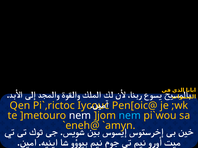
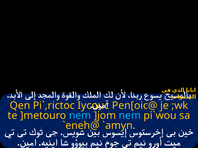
nem colour: white -> light blue (80, 116)
